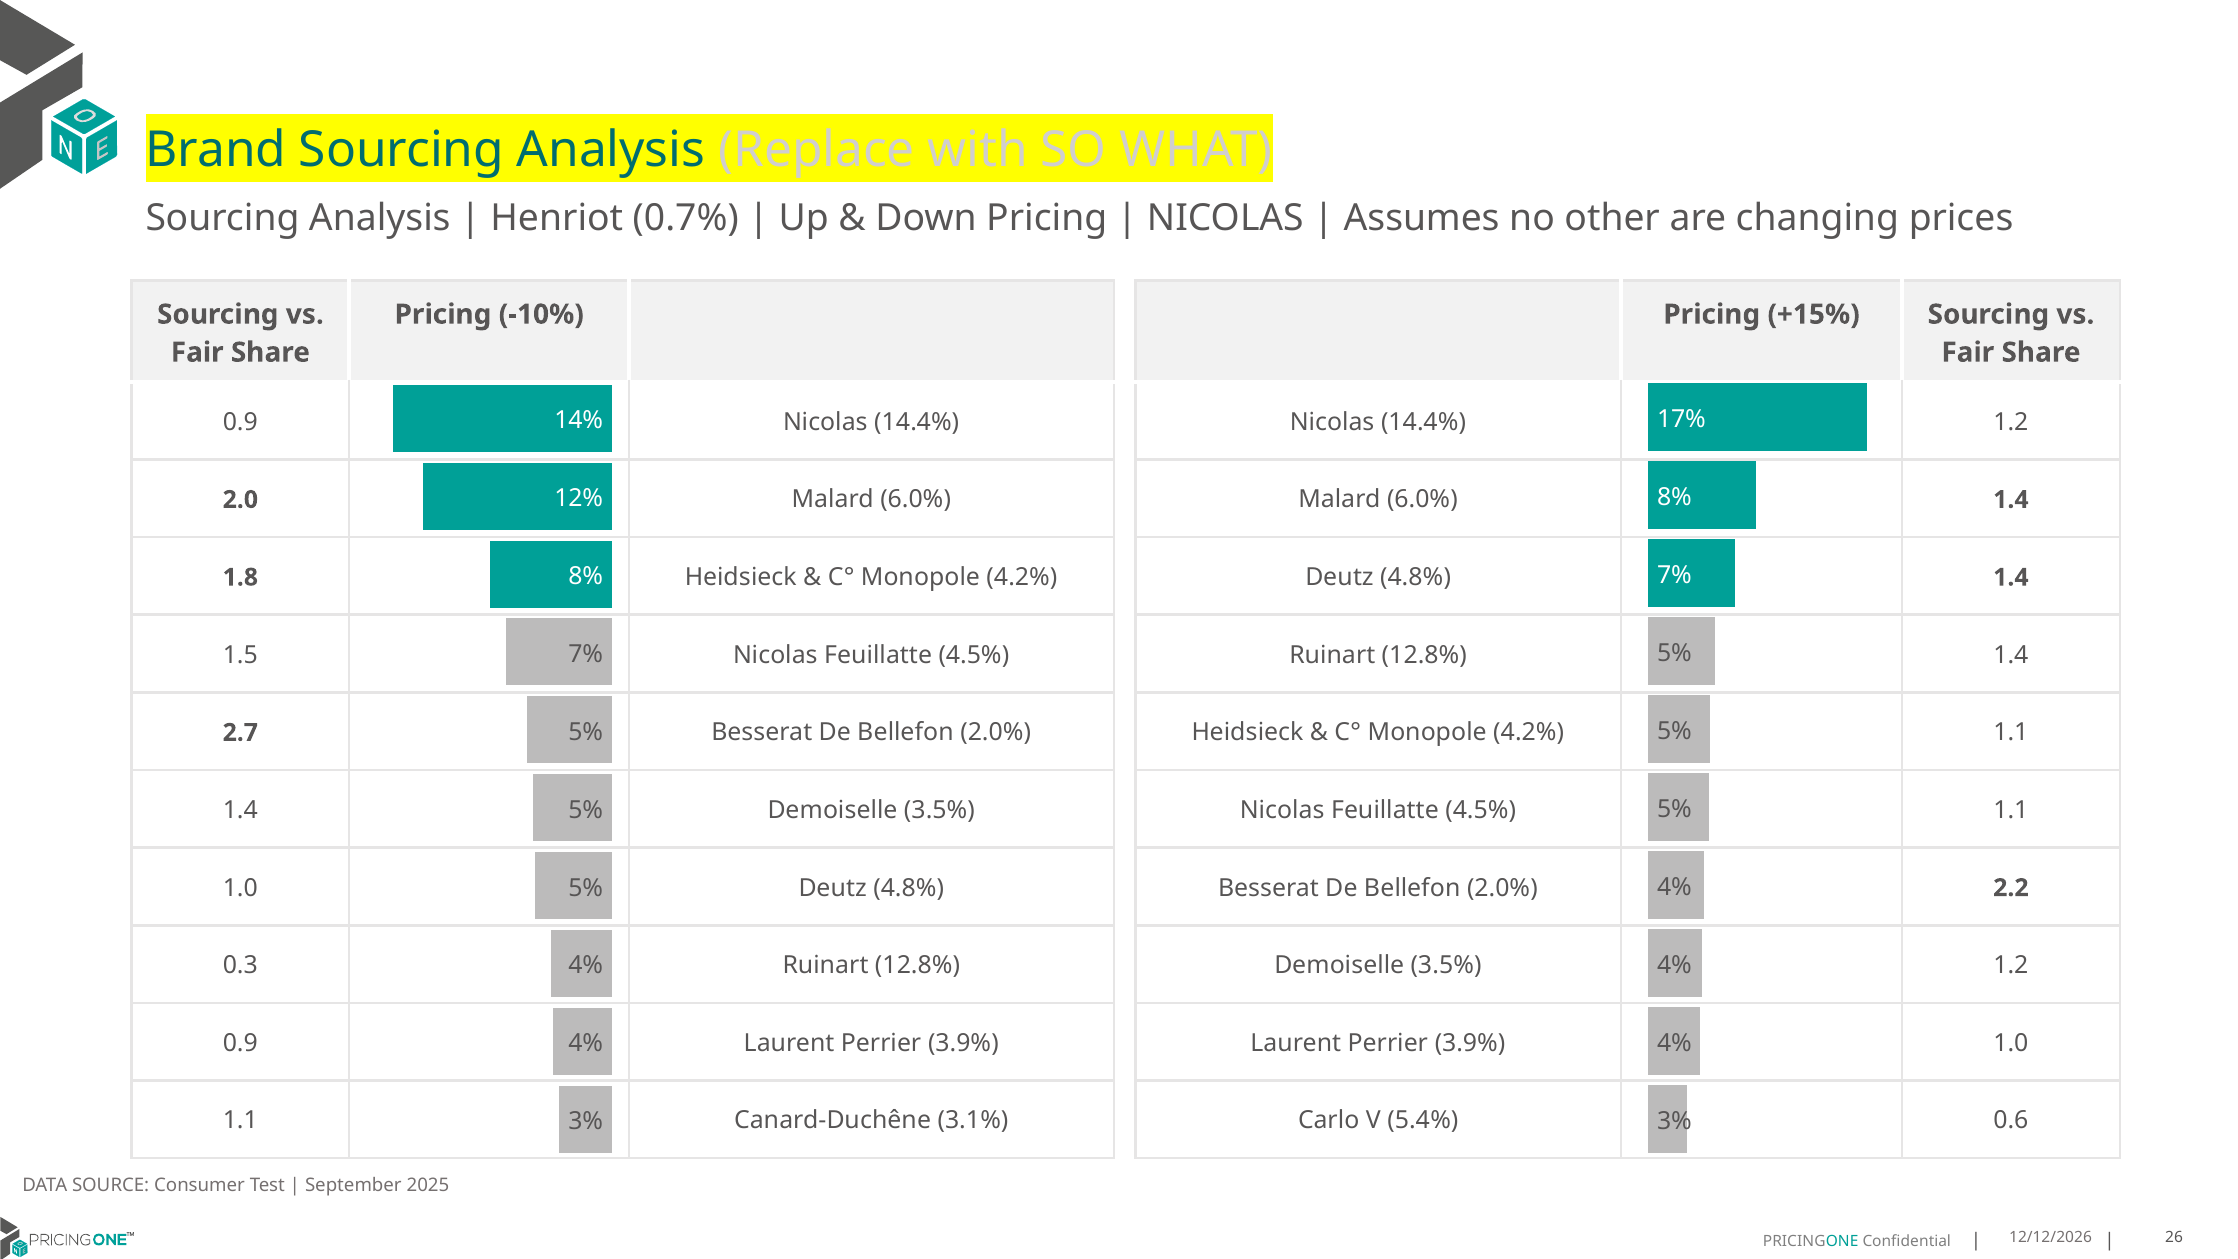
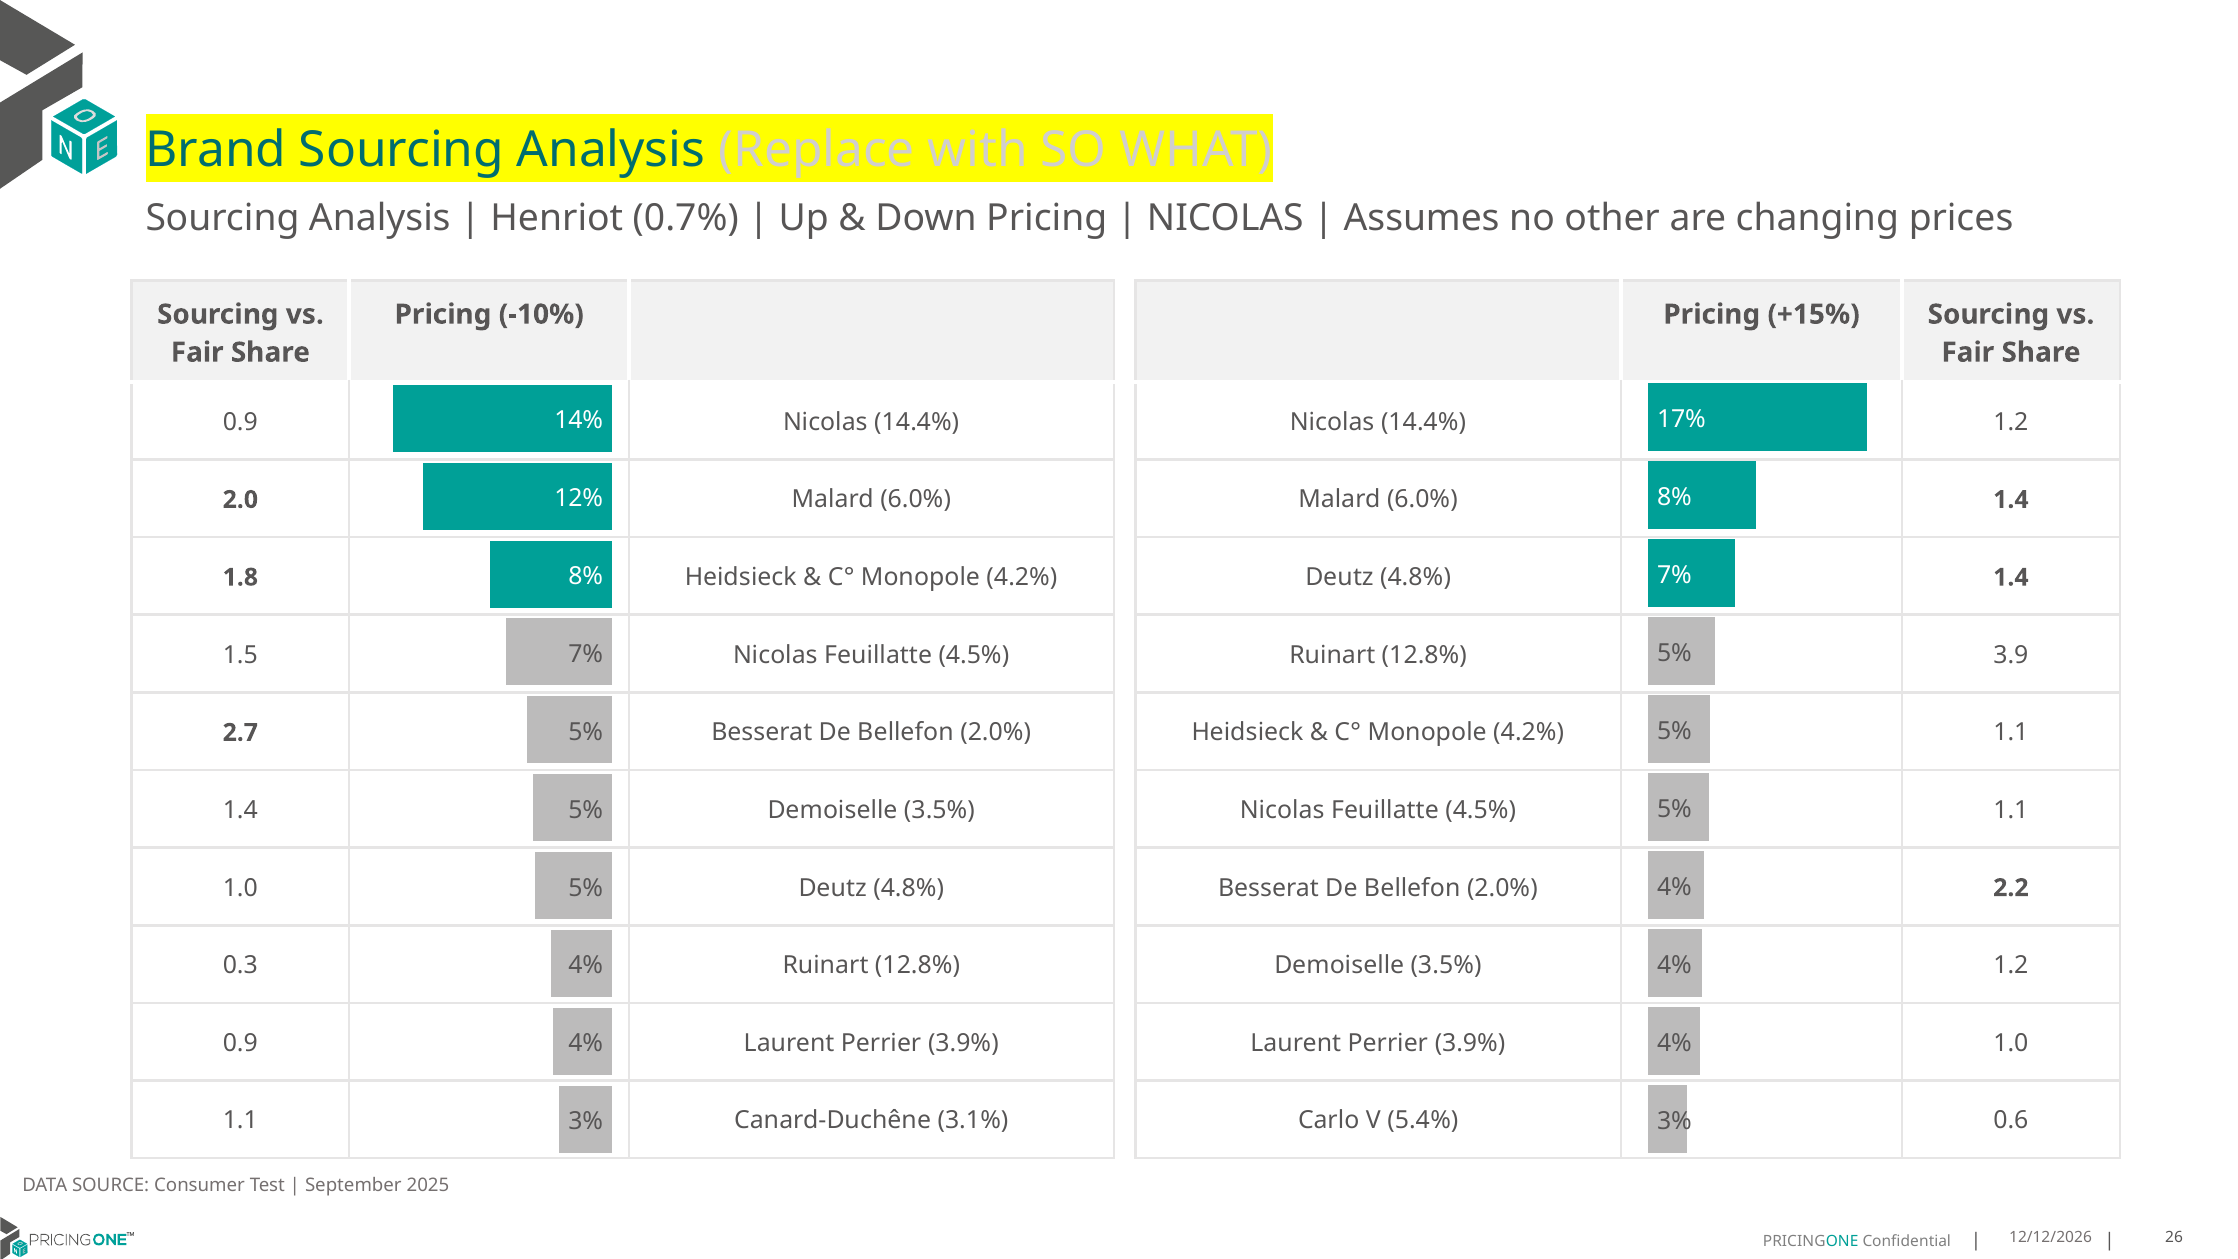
12.8% 1.4: 1.4 -> 3.9 (2011, 655)
